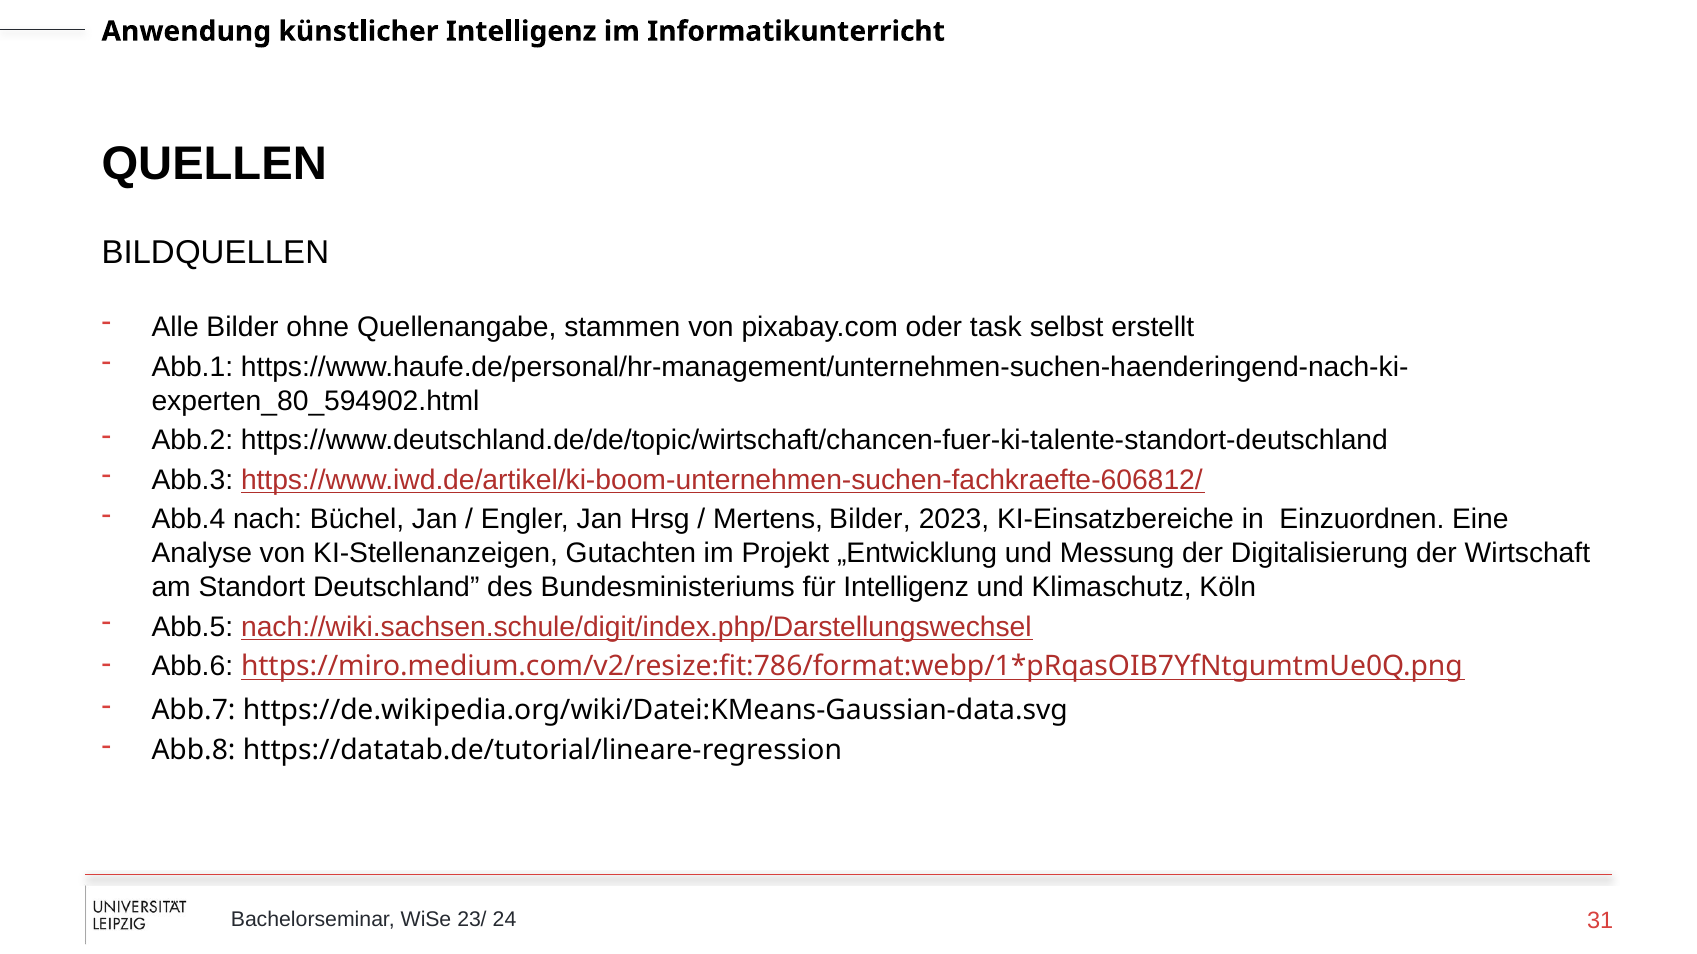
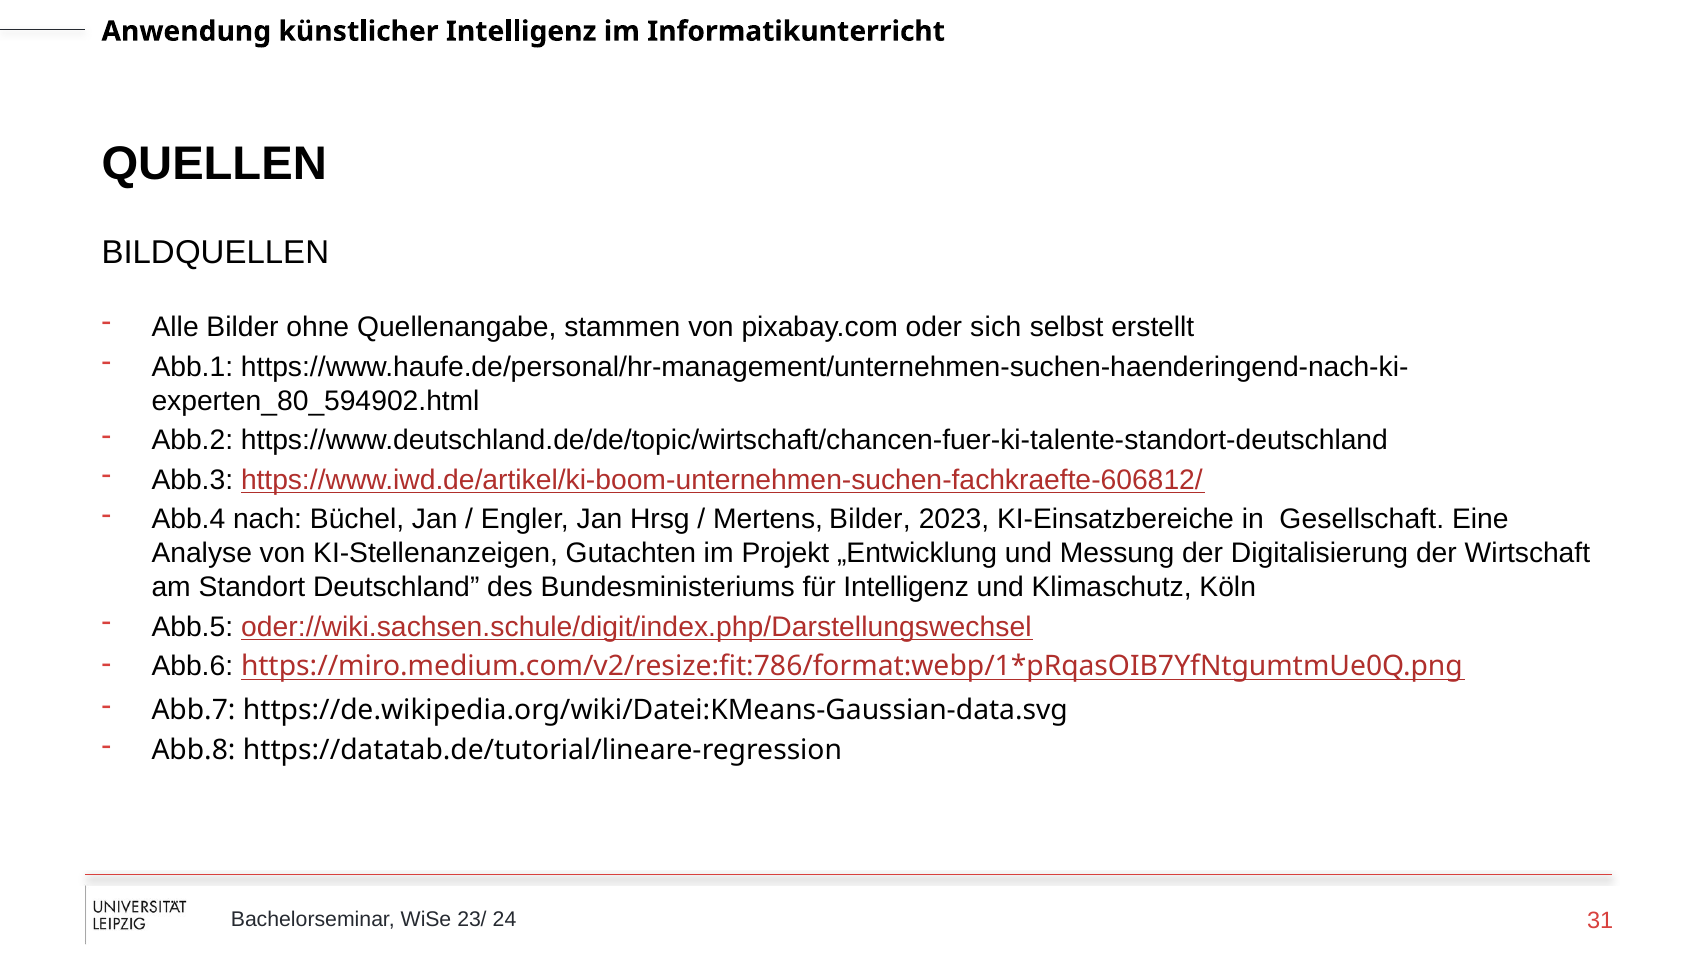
task: task -> sich (996, 327)
Einzuordnen: Einzuordnen -> Gesellschaft (1362, 520)
nach://wiki.sachsen.schule/digit/index.php/Darstellungswechsel: nach://wiki.sachsen.schule/digit/index.php/Darstellungswechsel -> oder://wiki.sachsen.schule/digit/index.php/Darstellungswechsel (636, 627)
